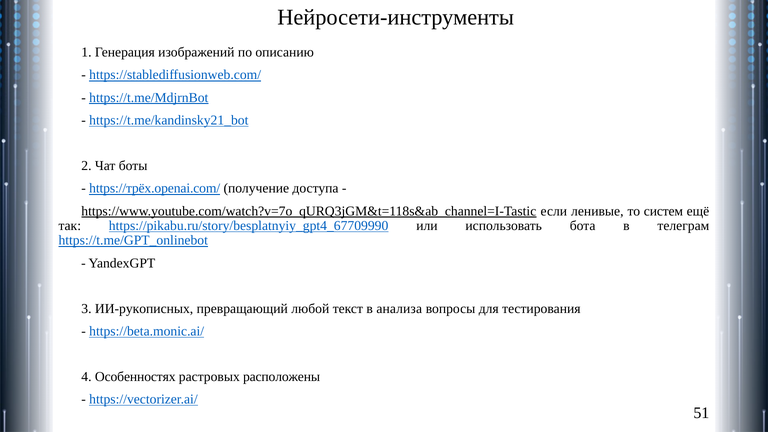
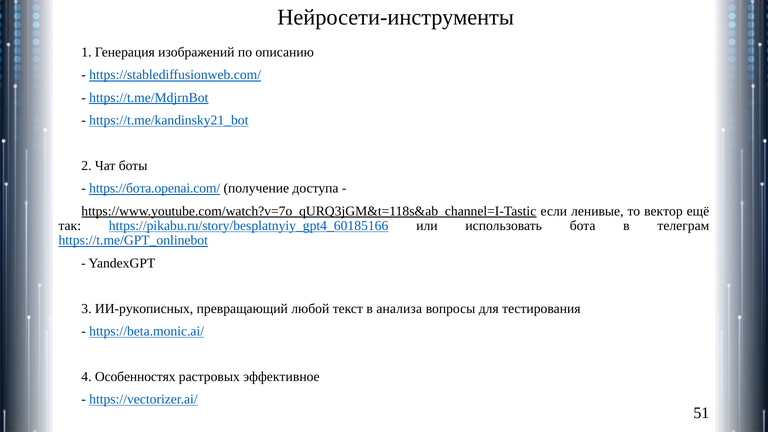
https://трёх.openai.com/: https://трёх.openai.com/ -> https://бота.openai.com/ (155, 188)
систем: систем -> вектор (663, 211)
https://pikabu.ru/story/besplatnyiy_gpt4_67709990: https://pikabu.ru/story/besplatnyiy_gpt4_67709990 -> https://pikabu.ru/story/besplatnyiy_gpt4_60185166 (249, 226)
расположены: расположены -> эффективное (281, 377)
